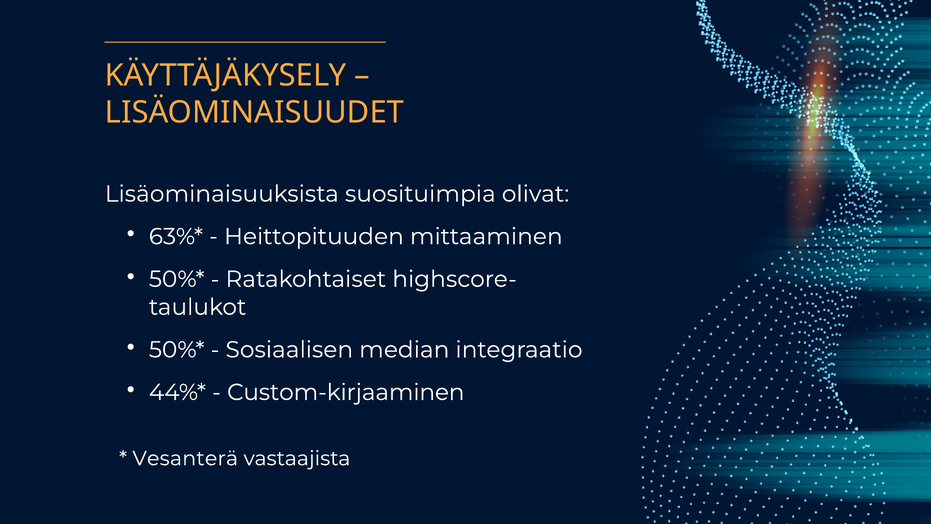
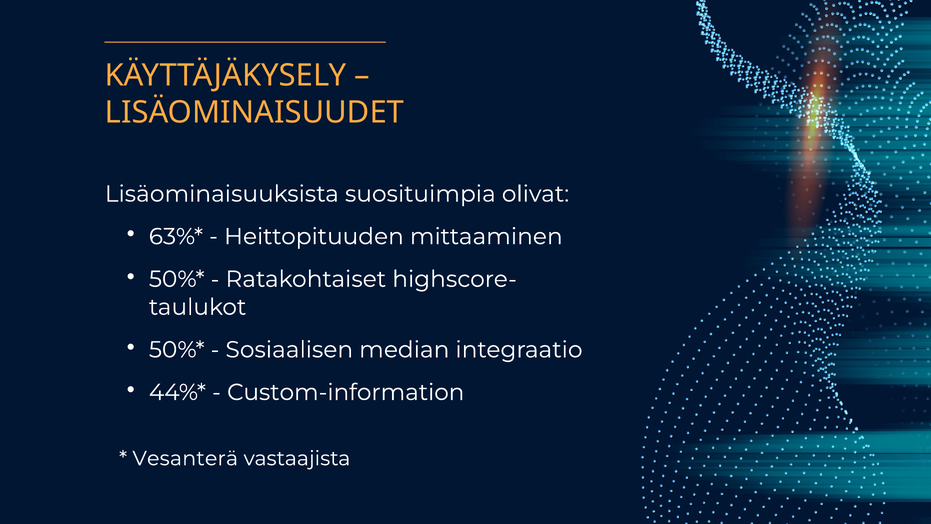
Custom-kirjaaminen: Custom-kirjaaminen -> Custom-information (346, 392)
